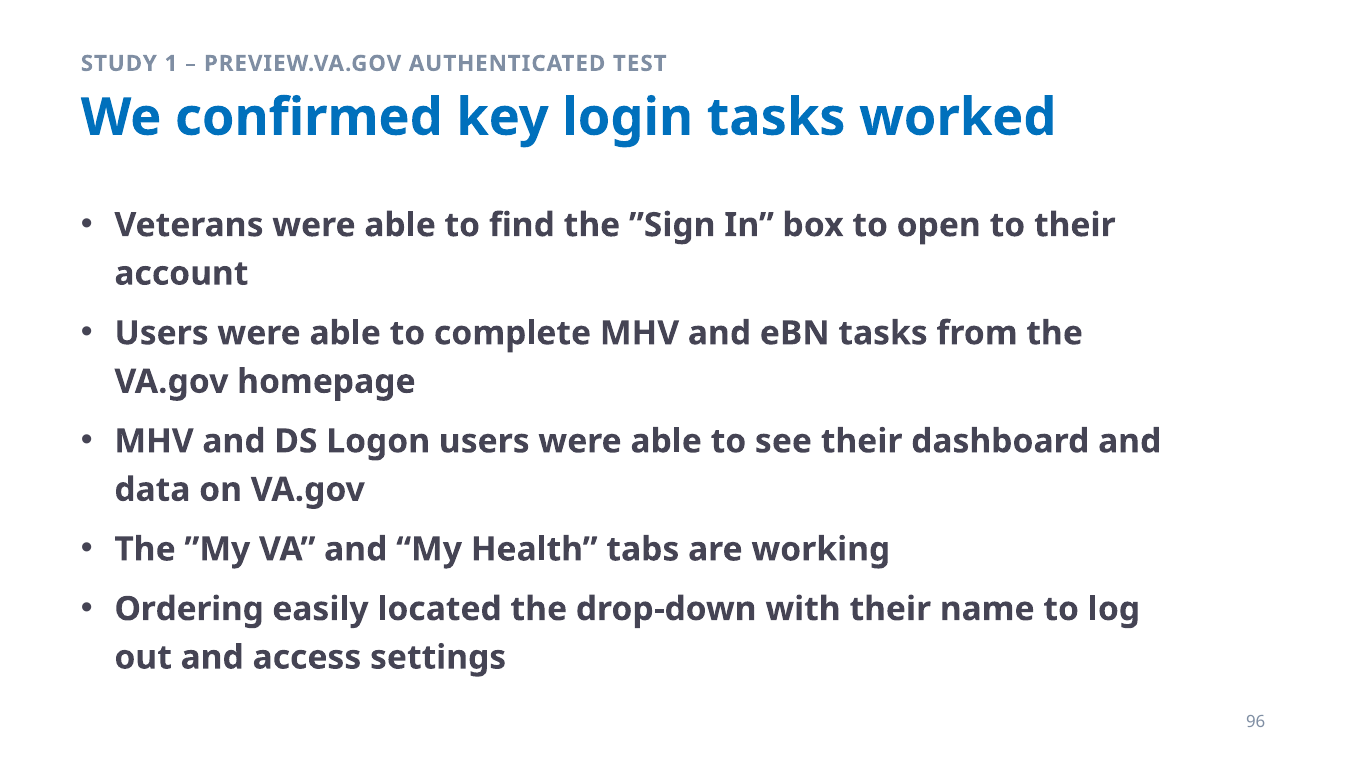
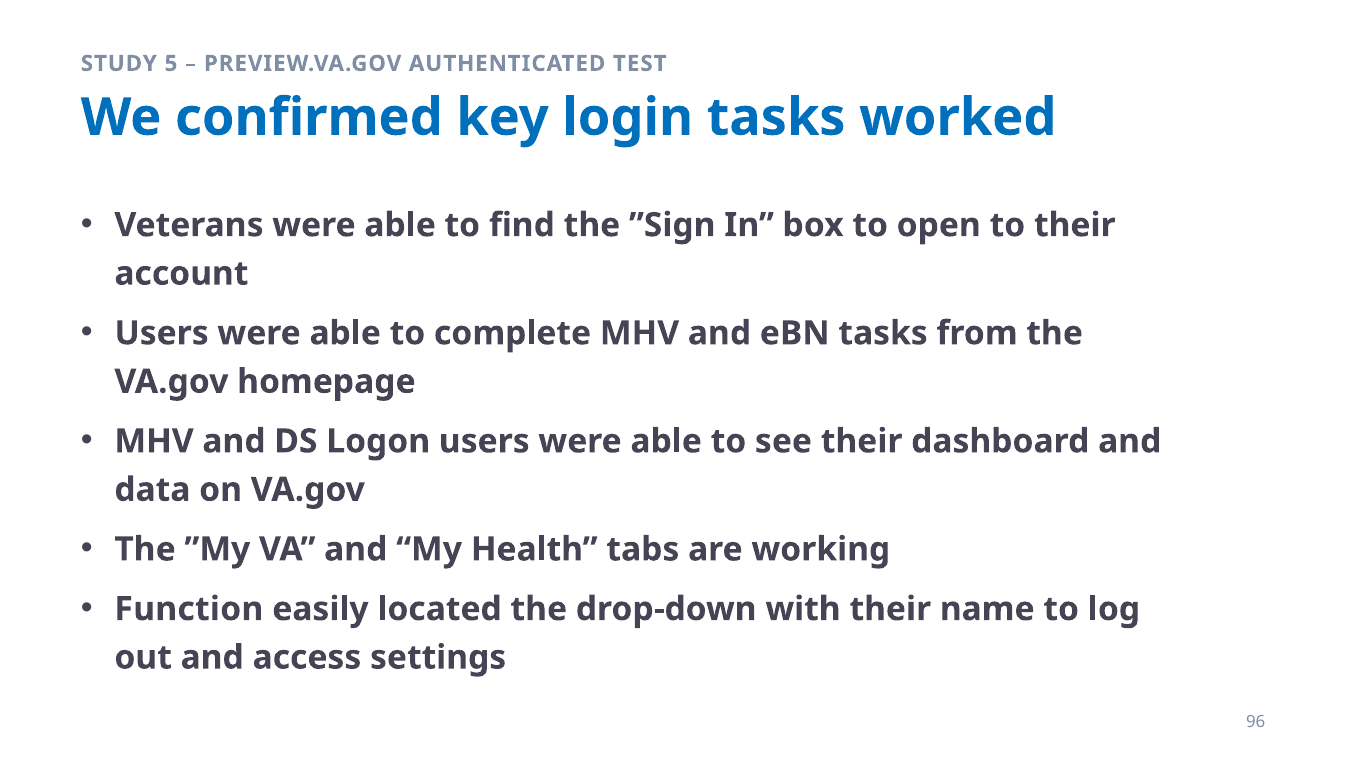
1: 1 -> 5 (171, 64)
Ordering: Ordering -> Function (189, 609)
